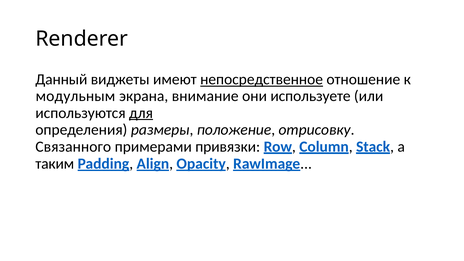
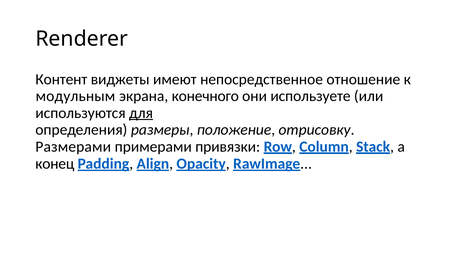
Данный: Данный -> Контент (61, 79)
непосредственное underline: present -> none (262, 79)
внимание: внимание -> конечного (205, 96)
Связанного: Связанного -> Размерами (73, 147)
таким: таким -> конец (55, 164)
